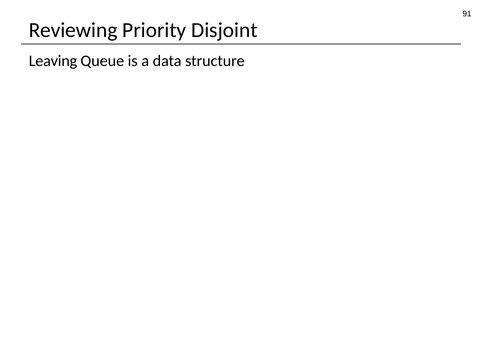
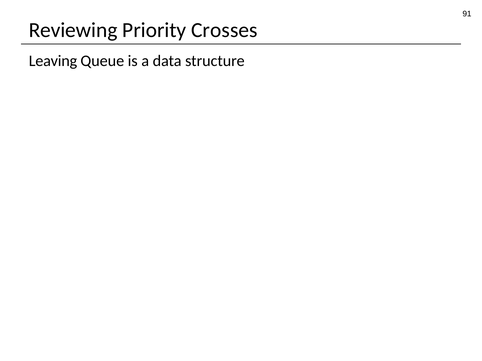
Disjoint: Disjoint -> Crosses (224, 30)
